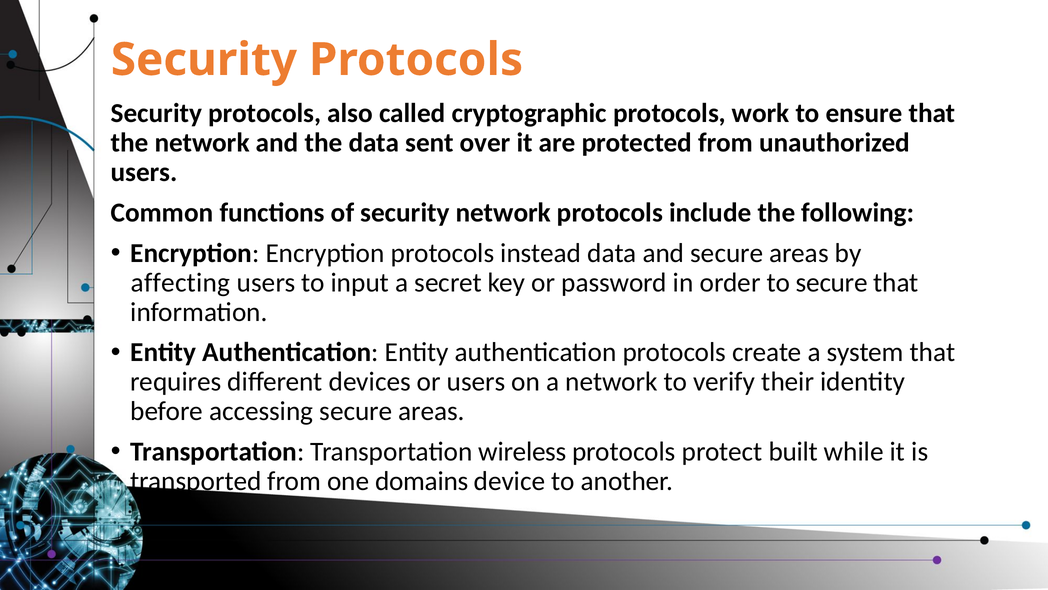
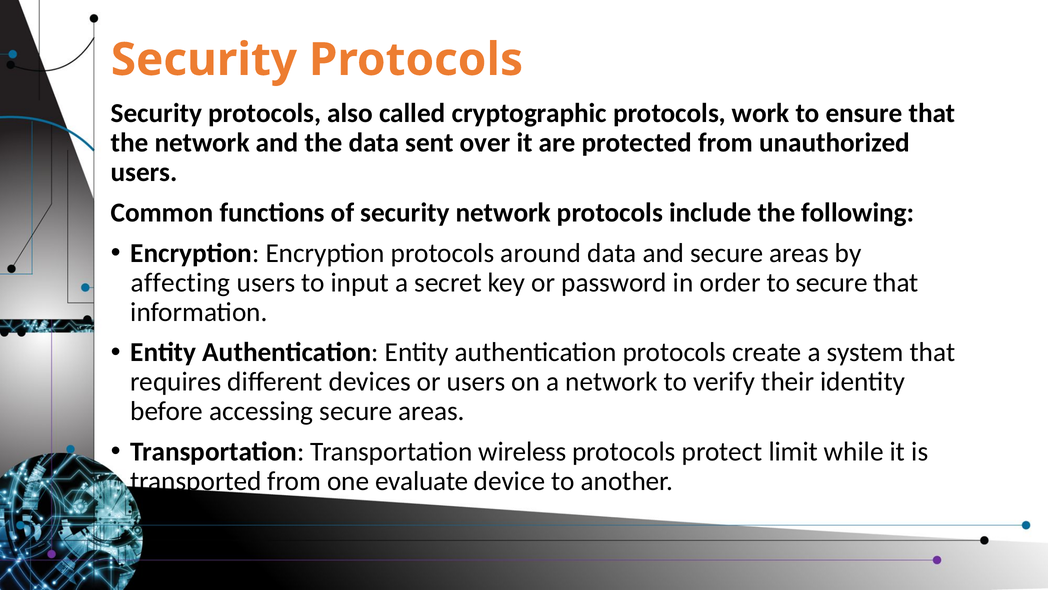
instead: instead -> around (541, 253)
built: built -> limit (793, 451)
domains: domains -> evaluate (422, 481)
